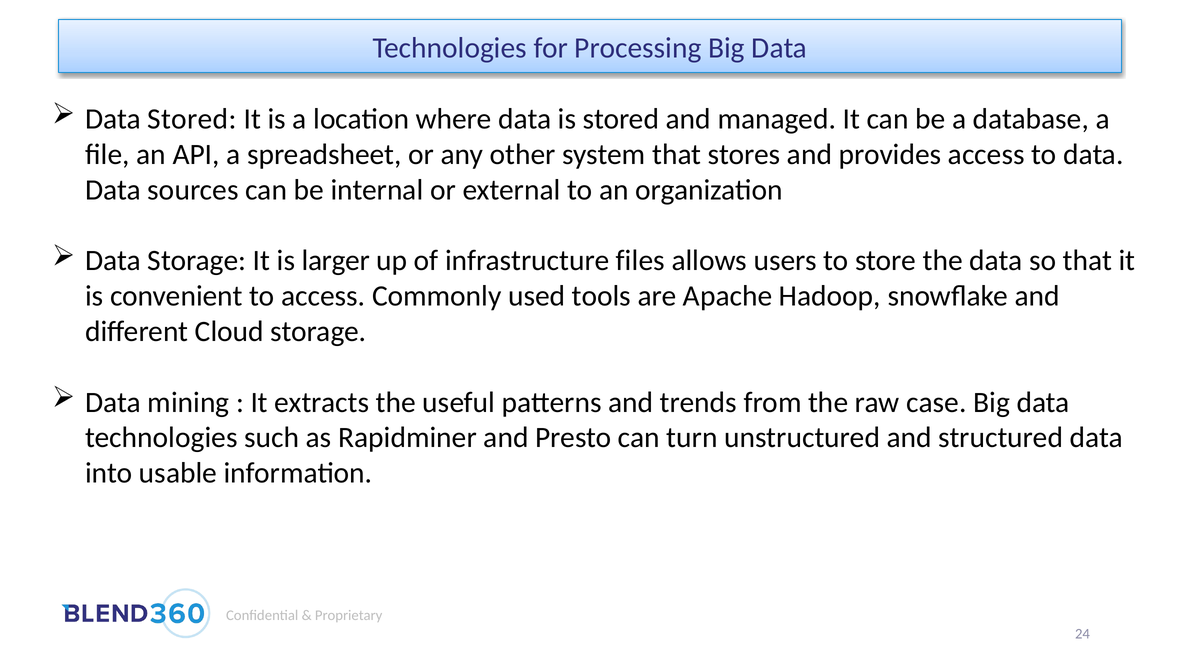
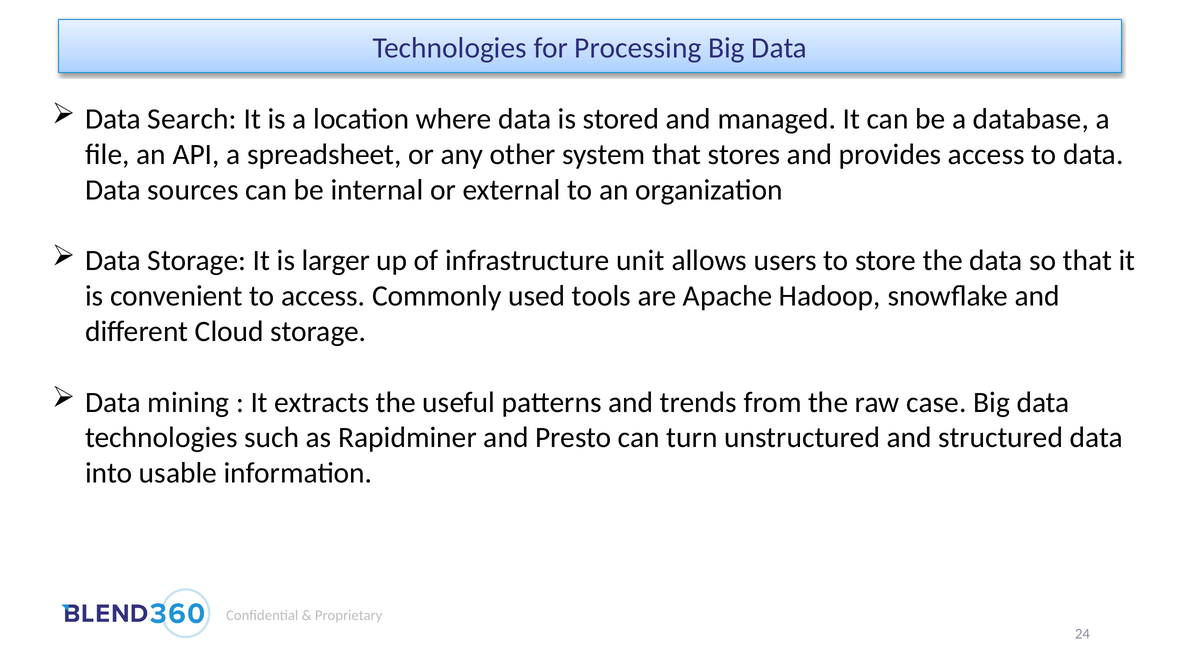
Data Stored: Stored -> Search (192, 119)
files: files -> unit (640, 261)
